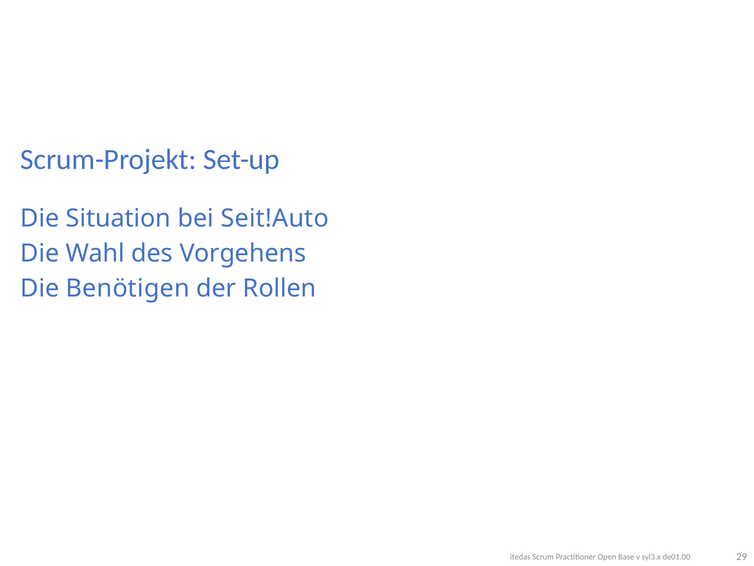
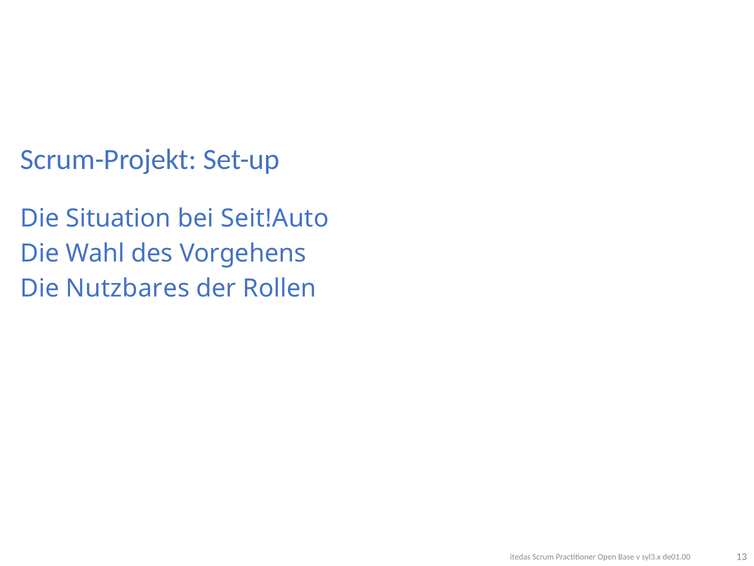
Benötigen: Benötigen -> Nutzbares (128, 288)
29: 29 -> 13 (742, 556)
